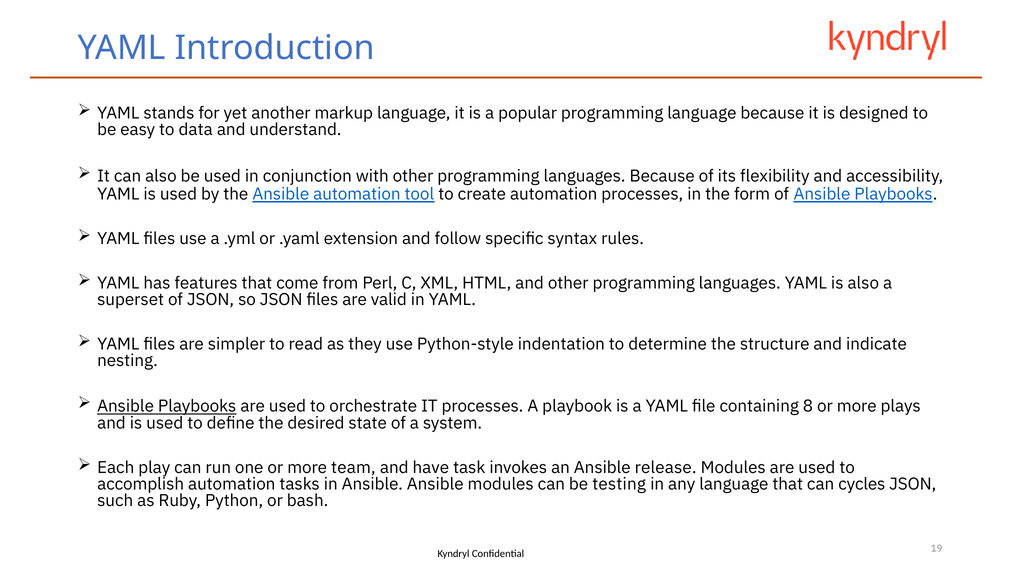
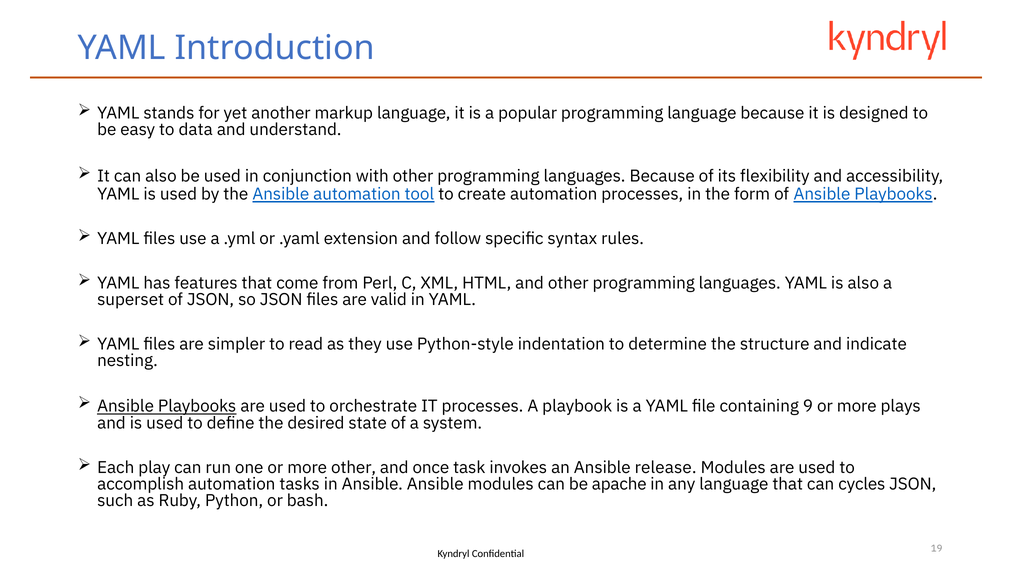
8: 8 -> 9 (808, 407)
more team: team -> other (354, 468)
have: have -> once (431, 468)
testing: testing -> apache (619, 485)
